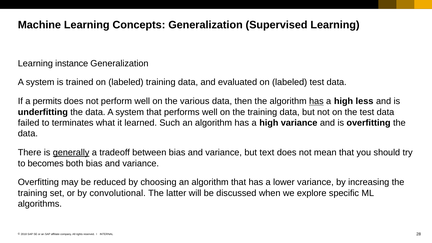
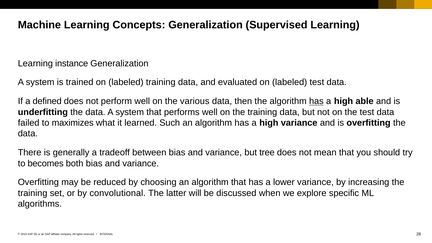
permits: permits -> defined (47, 101)
less: less -> able (365, 101)
terminates: terminates -> maximizes (73, 123)
generally underline: present -> none (71, 153)
text: text -> tree (267, 153)
